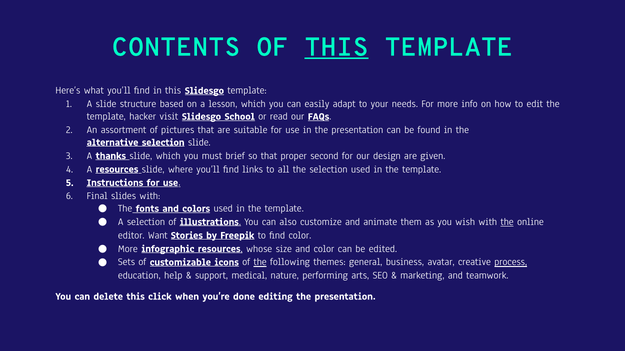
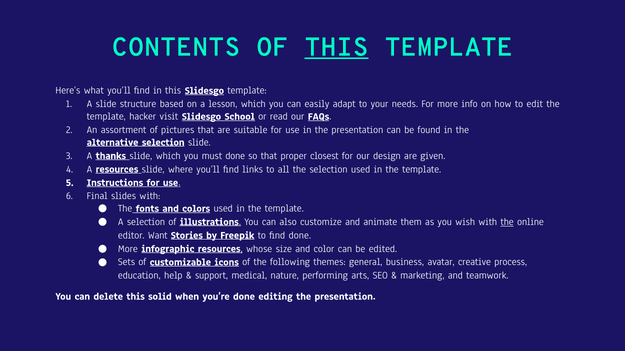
must brief: brief -> done (235, 156)
second: second -> closest (324, 156)
find color: color -> done (300, 236)
the underline: present -> none (260, 262)
process underline: present -> none (511, 262)
click: click -> solid (160, 297)
